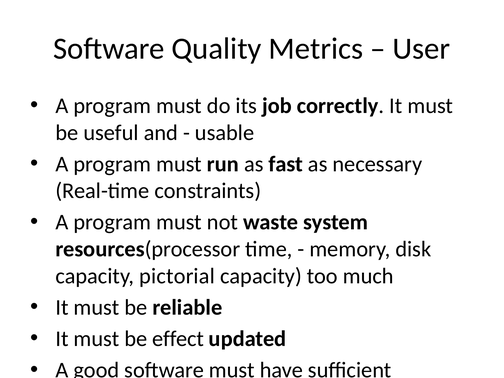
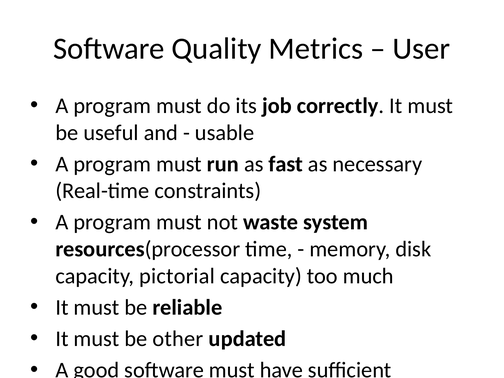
effect: effect -> other (178, 339)
